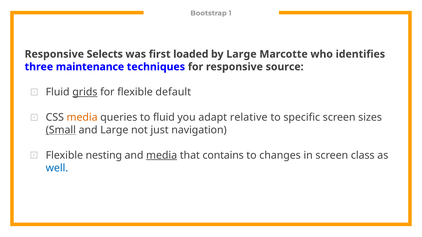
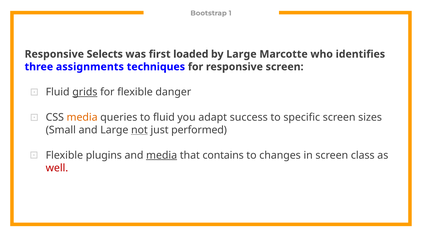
maintenance: maintenance -> assignments (90, 67)
responsive source: source -> screen (285, 67)
default: default -> danger (173, 92)
relative: relative -> success (249, 118)
Small underline: present -> none (61, 130)
not underline: none -> present (139, 130)
navigation: navigation -> performed (199, 130)
nesting: nesting -> plugins (104, 156)
well colour: blue -> red (57, 168)
